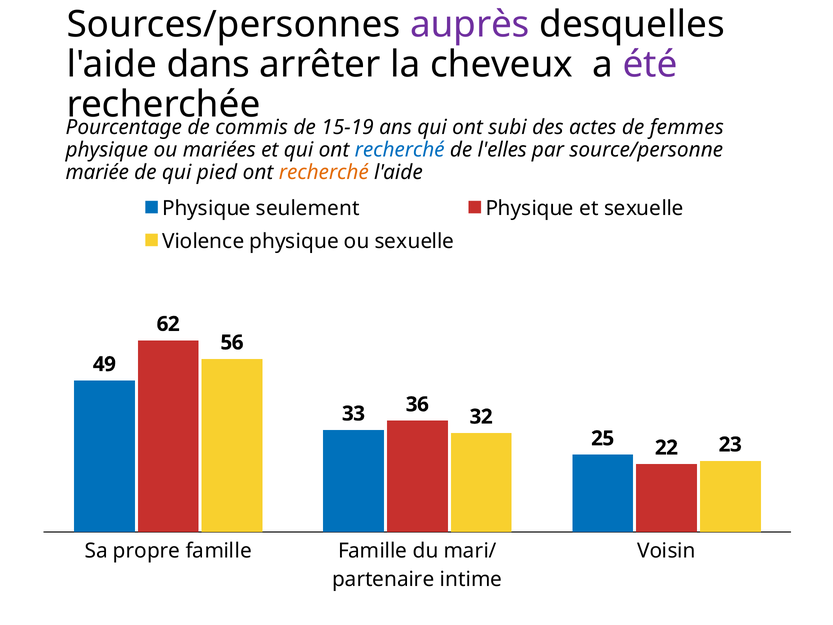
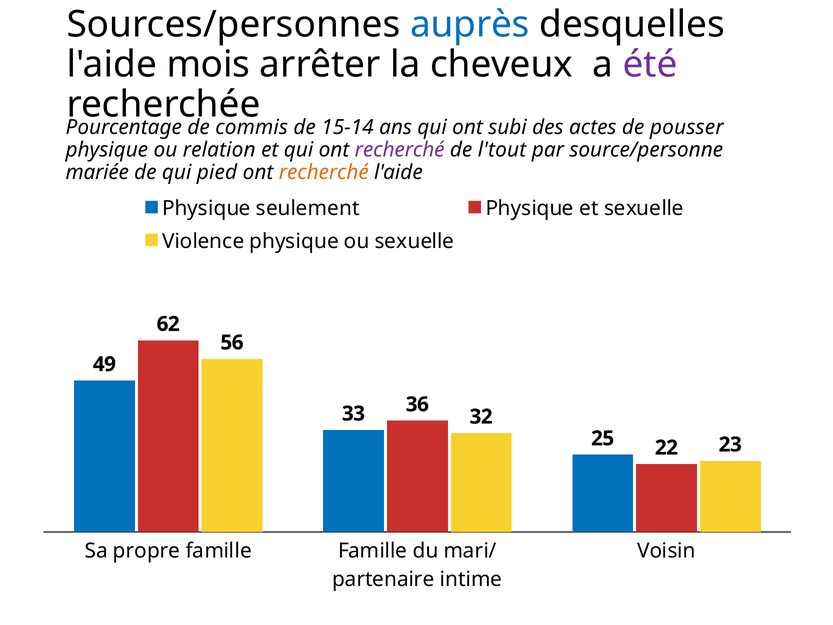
auprès colour: purple -> blue (470, 25)
dans: dans -> mois (208, 65)
15-19: 15-19 -> 15-14 (348, 127)
femmes: femmes -> pousser (687, 127)
mariées: mariées -> relation (219, 150)
recherché colour: blue -> purple (400, 150)
l'elles: l'elles -> l'tout (502, 150)
